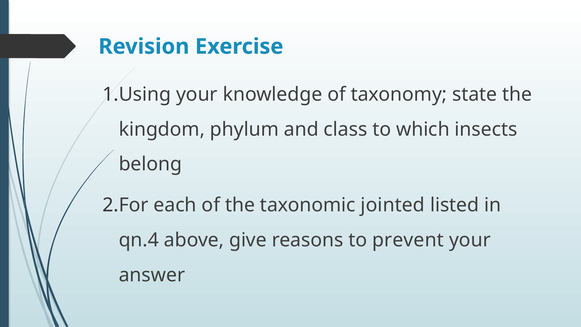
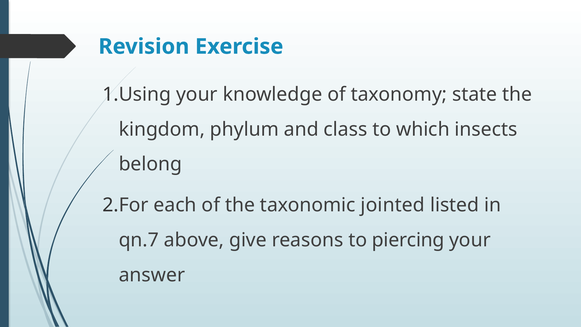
qn.4: qn.4 -> qn.7 (139, 240)
prevent: prevent -> piercing (408, 240)
